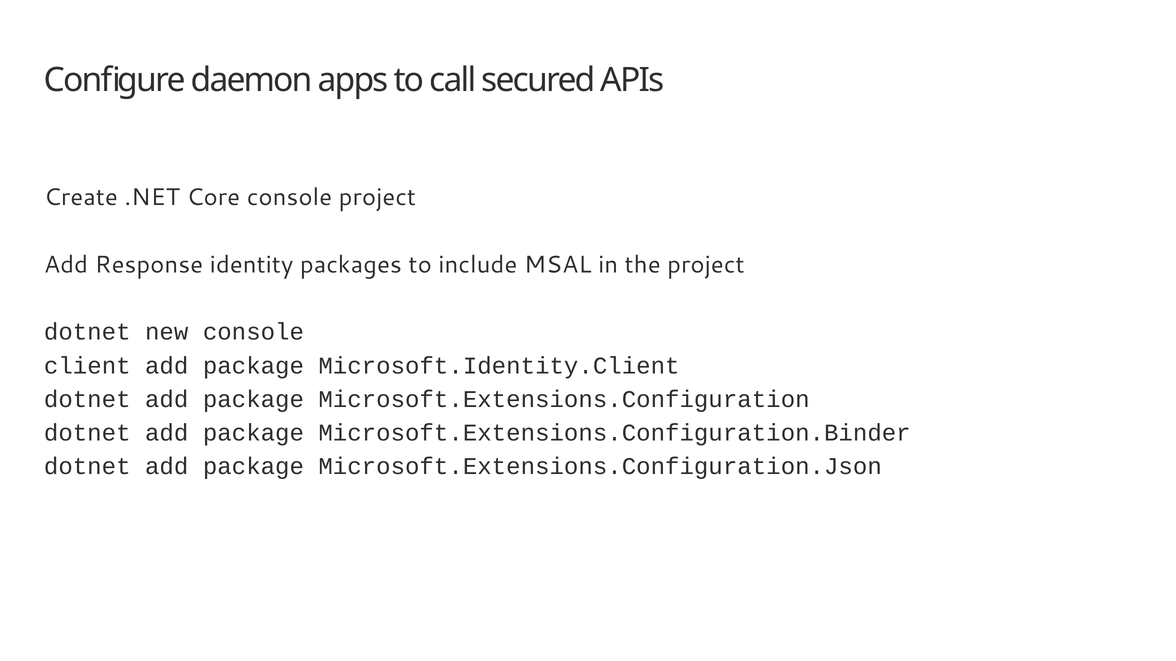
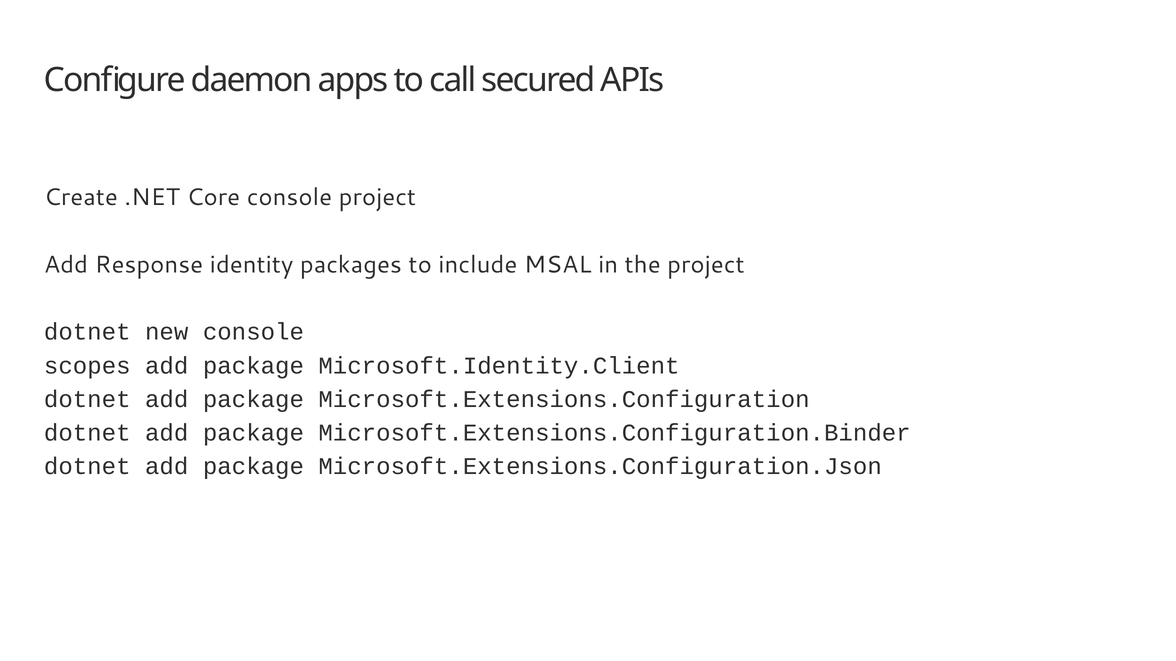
client: client -> scopes (87, 366)
